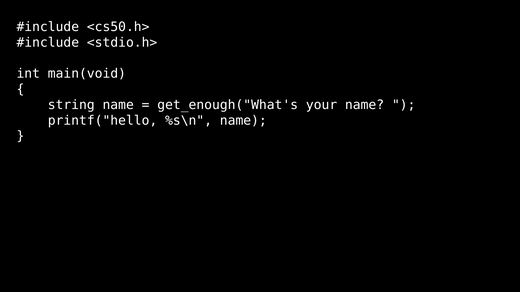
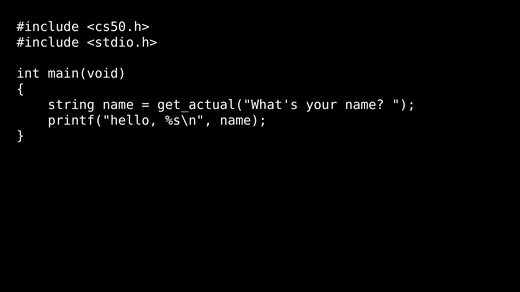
get_enough("What's: get_enough("What's -> get_actual("What's (228, 105)
